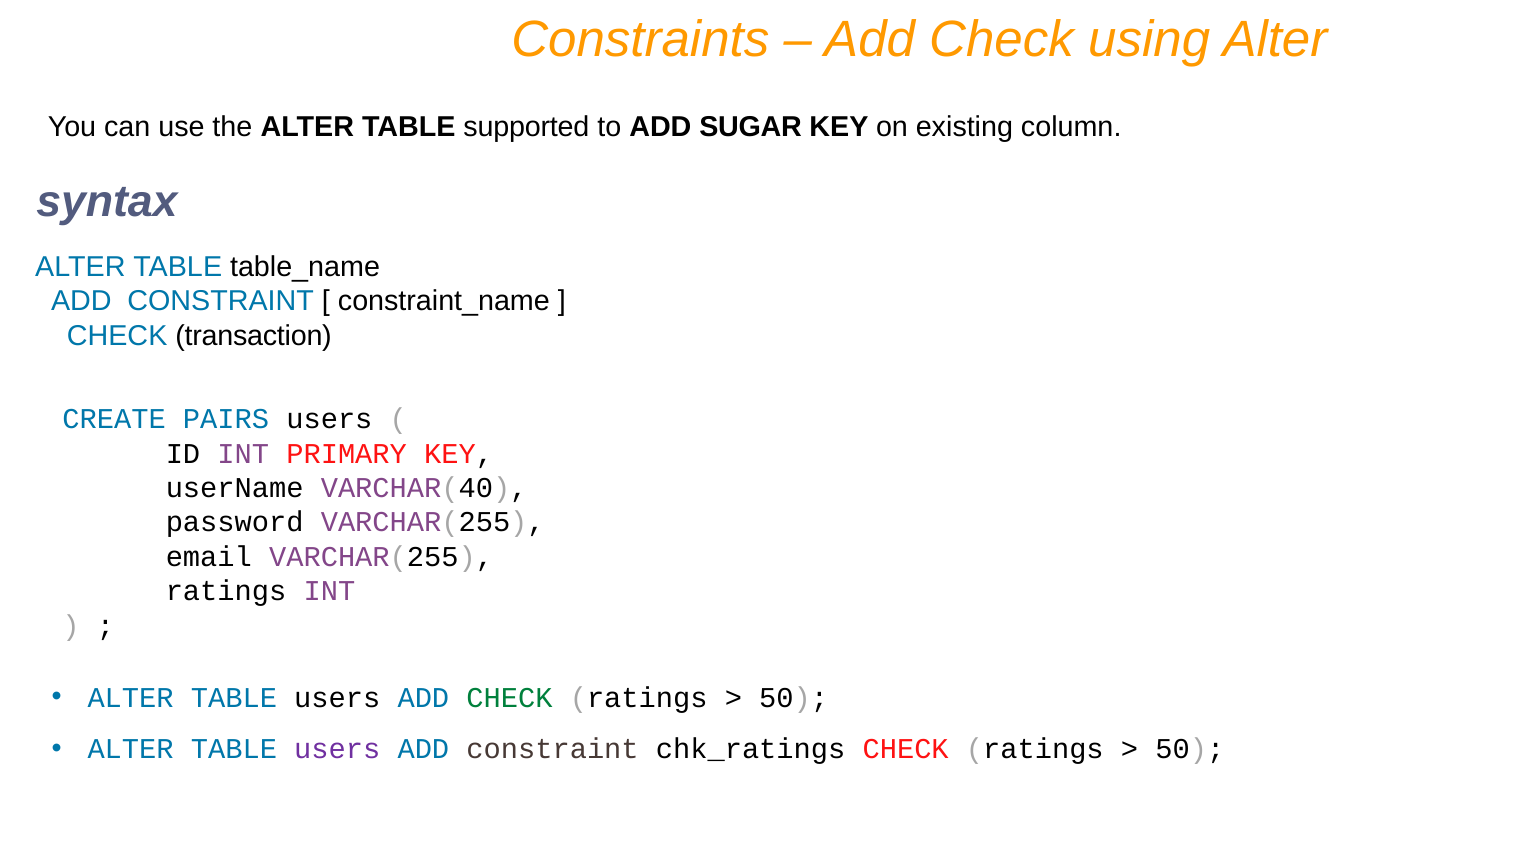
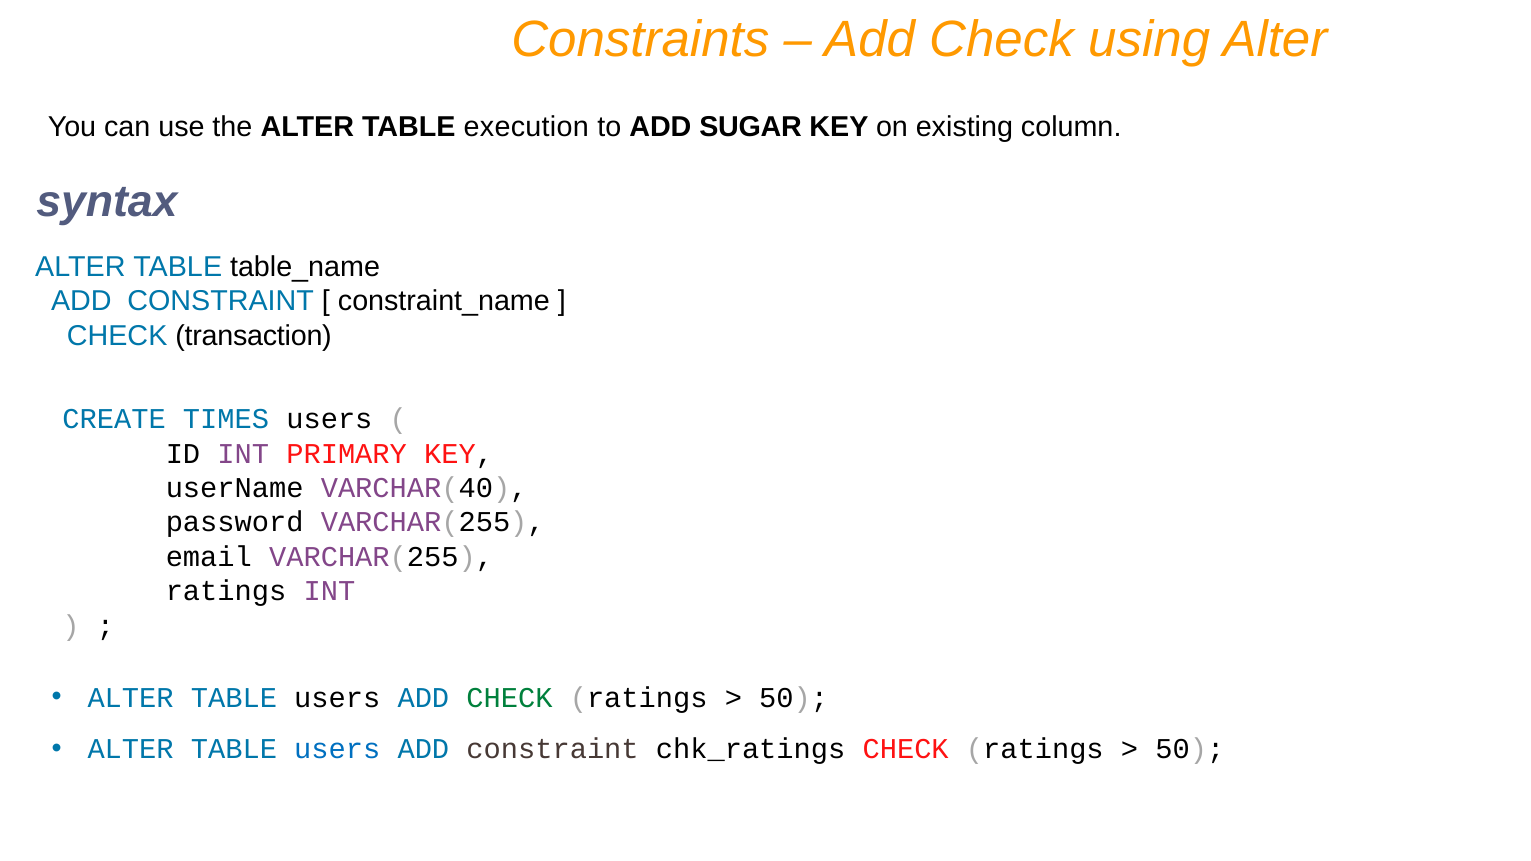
supported: supported -> execution (526, 128)
PAIRS: PAIRS -> TIMES (226, 419)
users colour: purple -> blue (337, 749)
